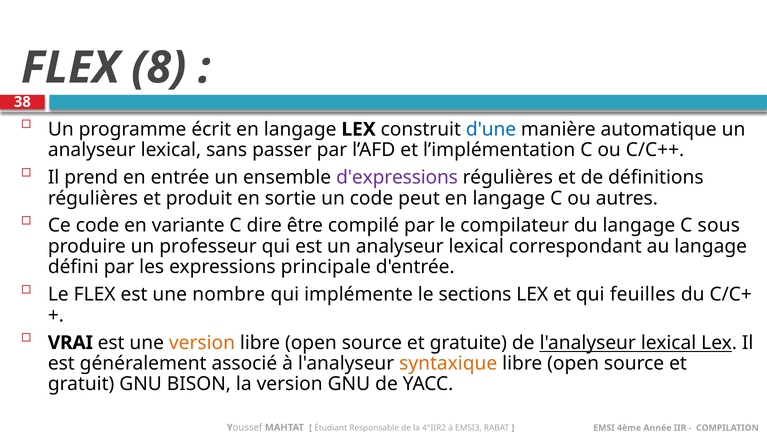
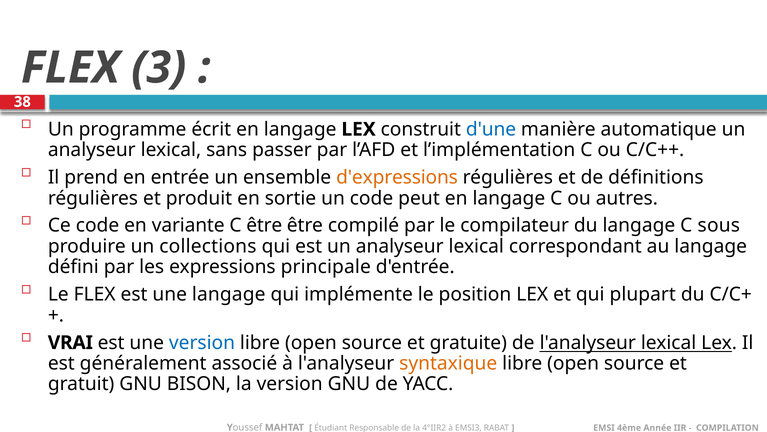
8: 8 -> 3 (159, 68)
d'expressions colour: purple -> orange (397, 177)
C dire: dire -> être (264, 225)
professeur: professeur -> collections (208, 246)
une nombre: nombre -> langage (229, 294)
sections: sections -> position (475, 294)
feuilles: feuilles -> plupart (643, 294)
version colour: orange -> blue (202, 342)
